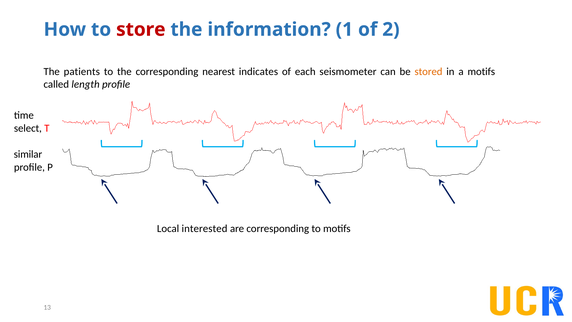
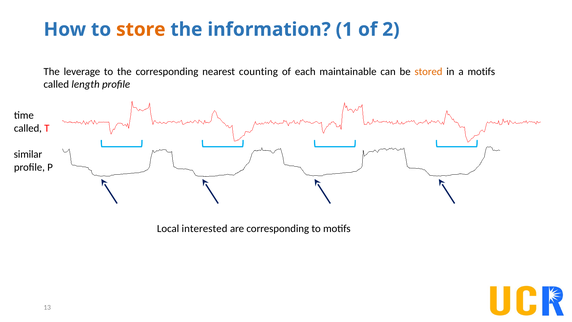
store colour: red -> orange (141, 29)
patients: patients -> leverage (82, 71)
indicates: indicates -> counting (258, 71)
seismometer: seismometer -> maintainable (348, 71)
select: select -> called (28, 128)
